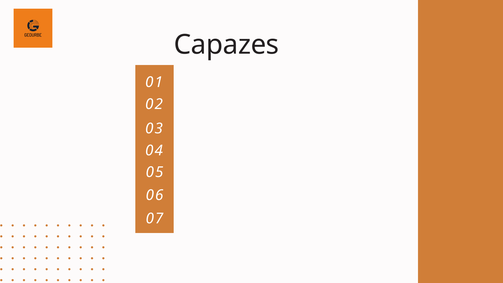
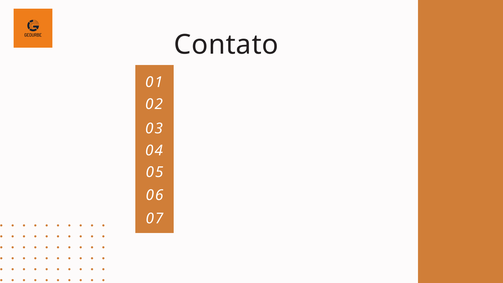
Capazes: Capazes -> Contato (226, 45)
